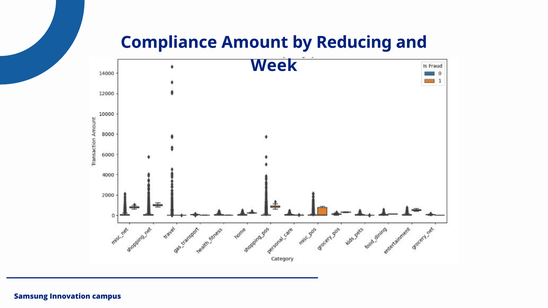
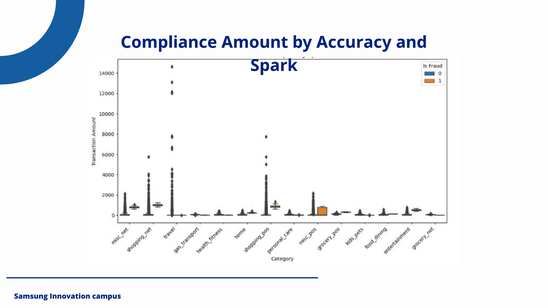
Reducing: Reducing -> Accuracy (354, 42)
Week: Week -> Spark (274, 66)
